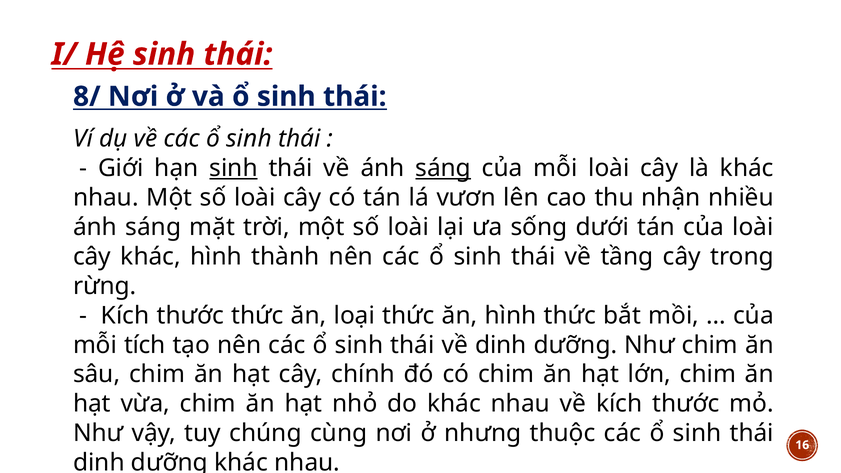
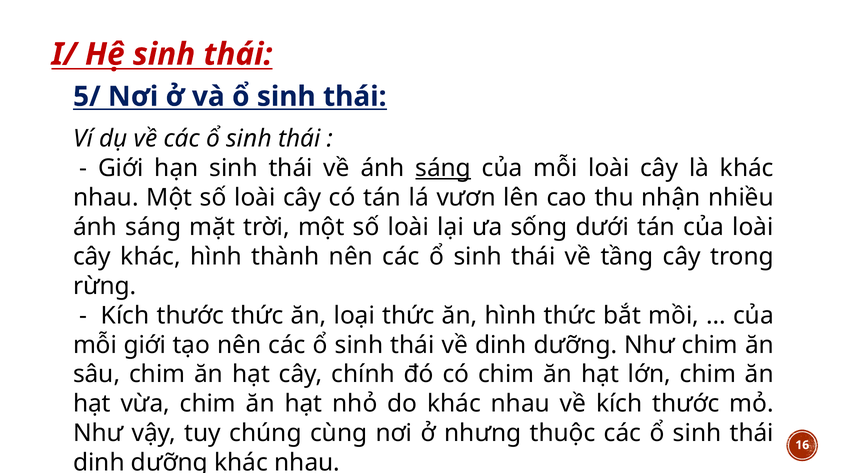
8/: 8/ -> 5/ (87, 97)
sinh underline: present -> none (233, 168)
mỗi tích: tích -> giới (145, 345)
